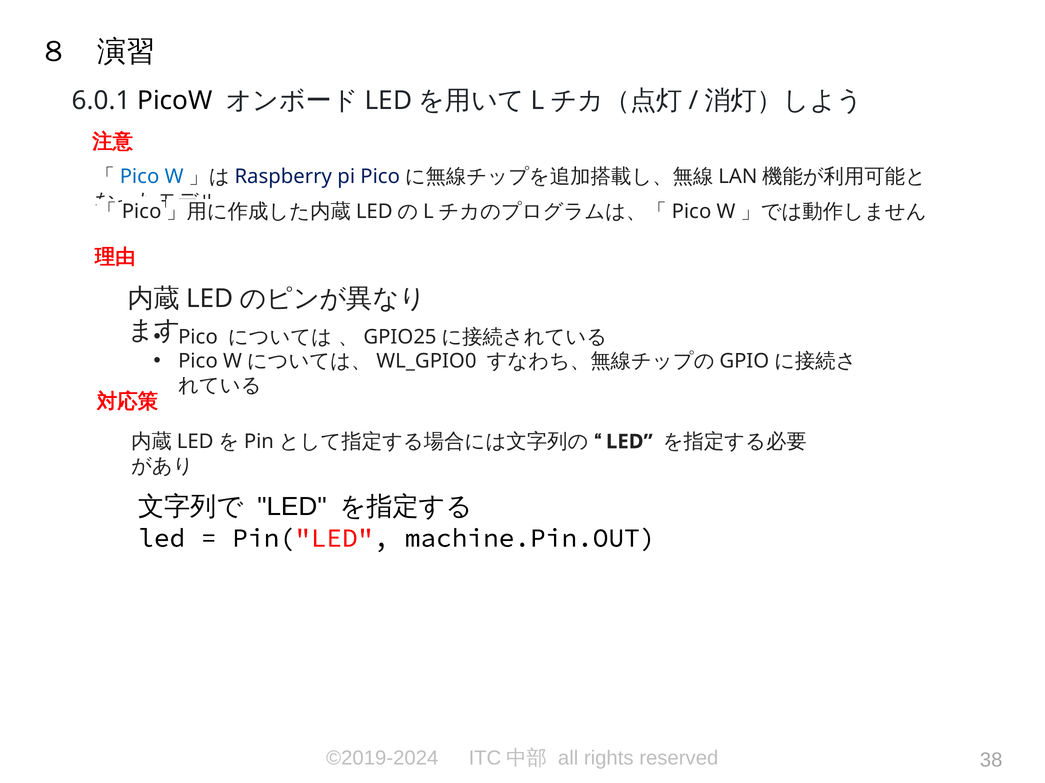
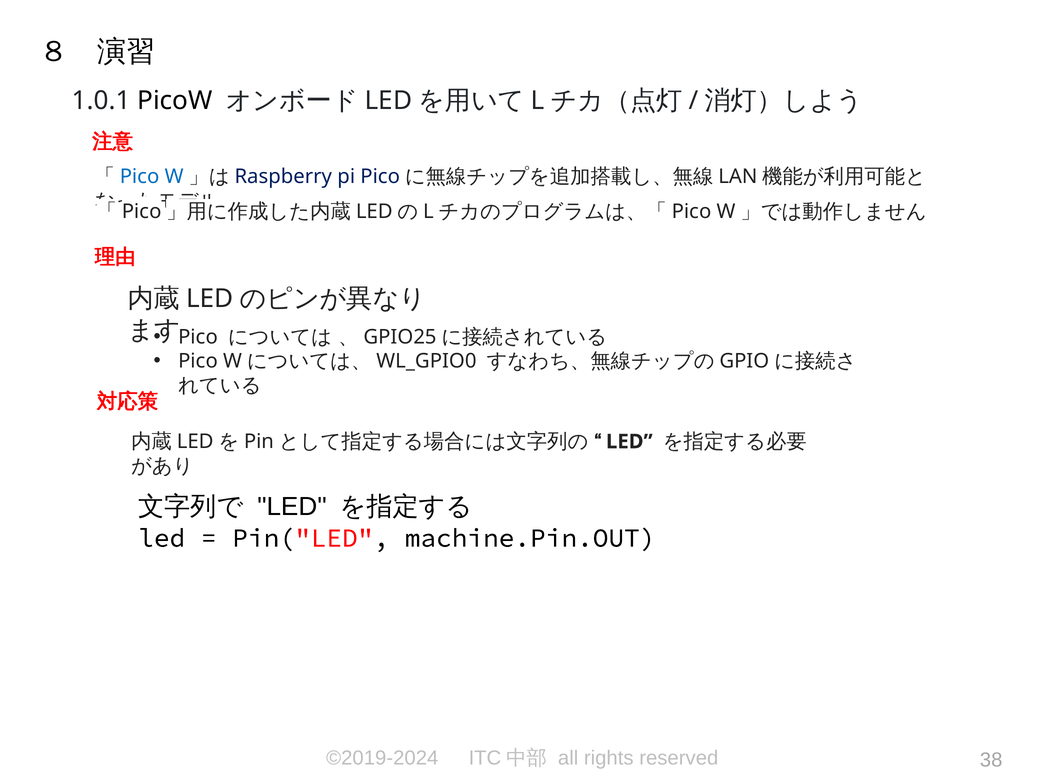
6.0.1: 6.0.1 -> 1.0.1 (101, 100)
